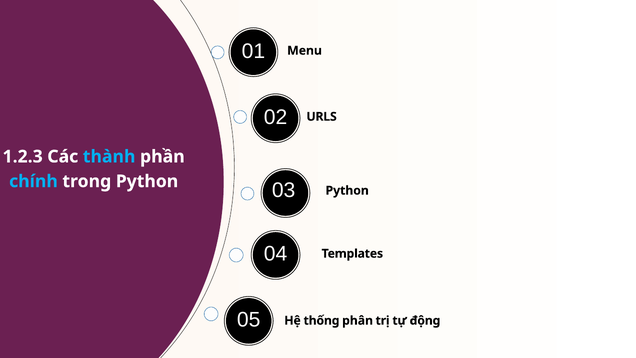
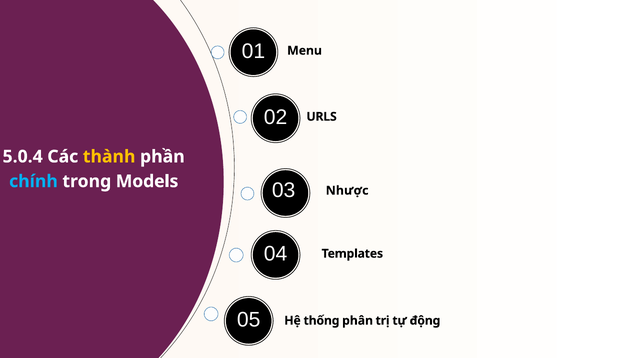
1.2.3: 1.2.3 -> 5.0.4 (23, 157)
thành colour: light blue -> yellow (109, 157)
trong Python: Python -> Models (147, 181)
Python: Python -> Nhược (347, 190)
